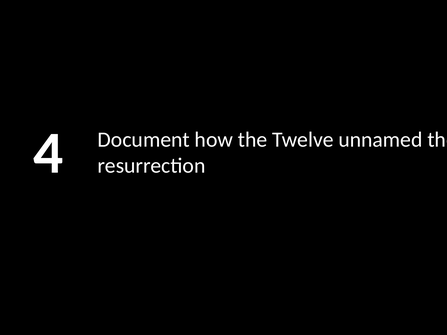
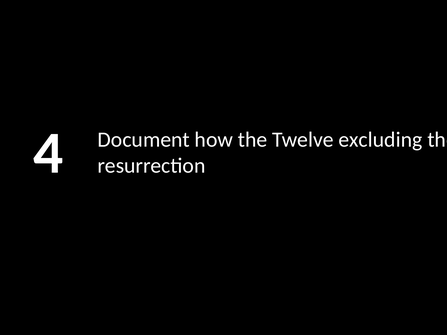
unnamed: unnamed -> excluding (380, 140)
